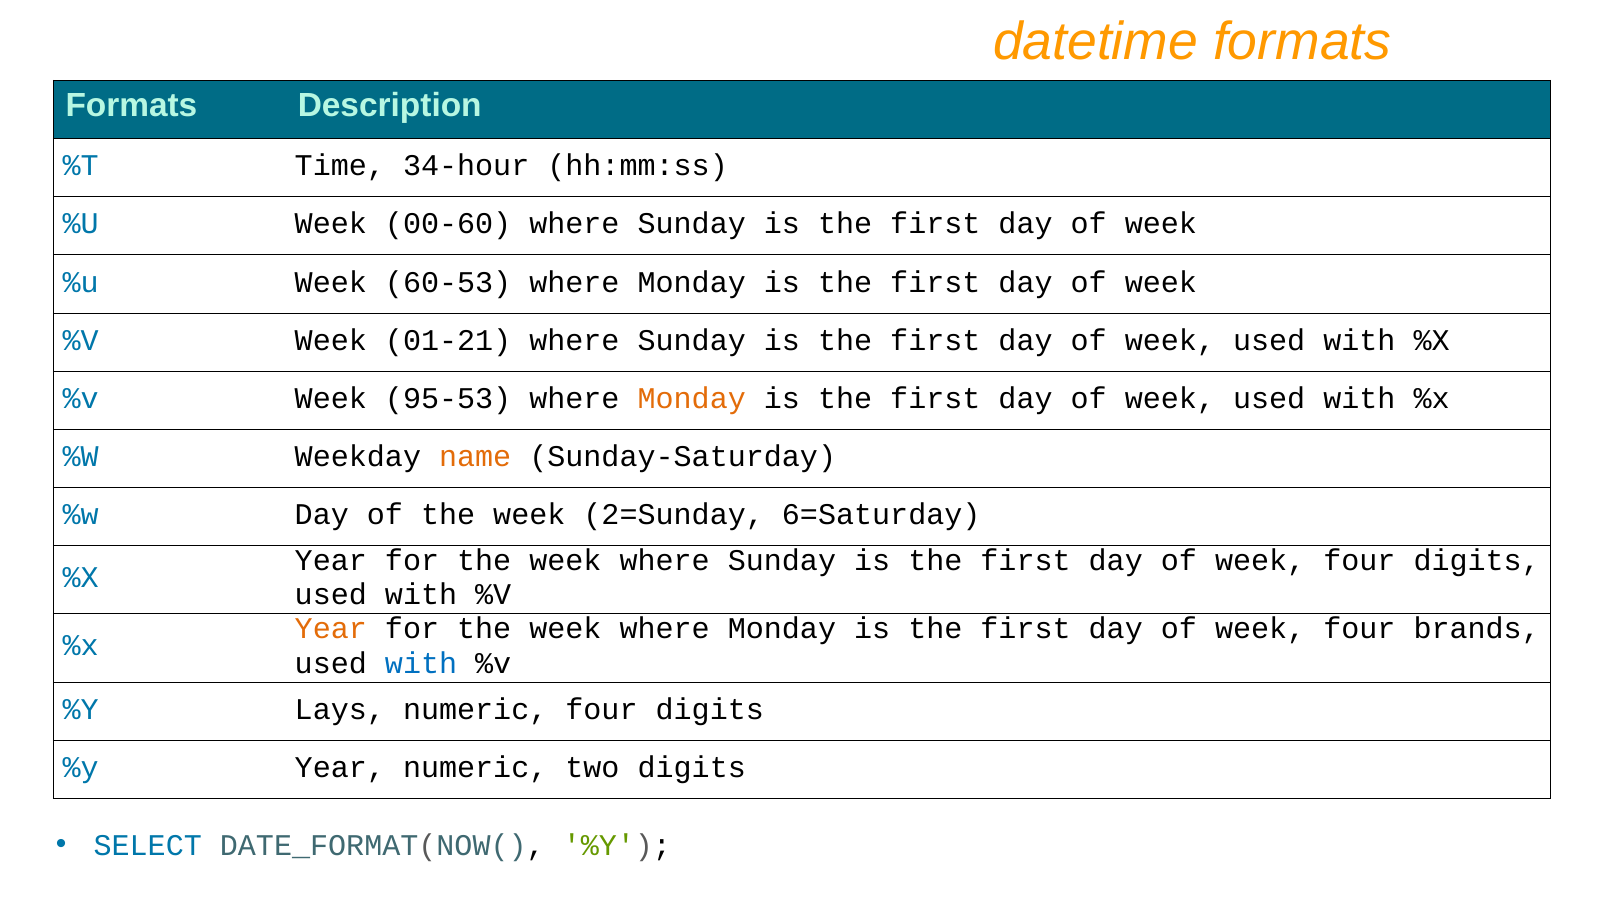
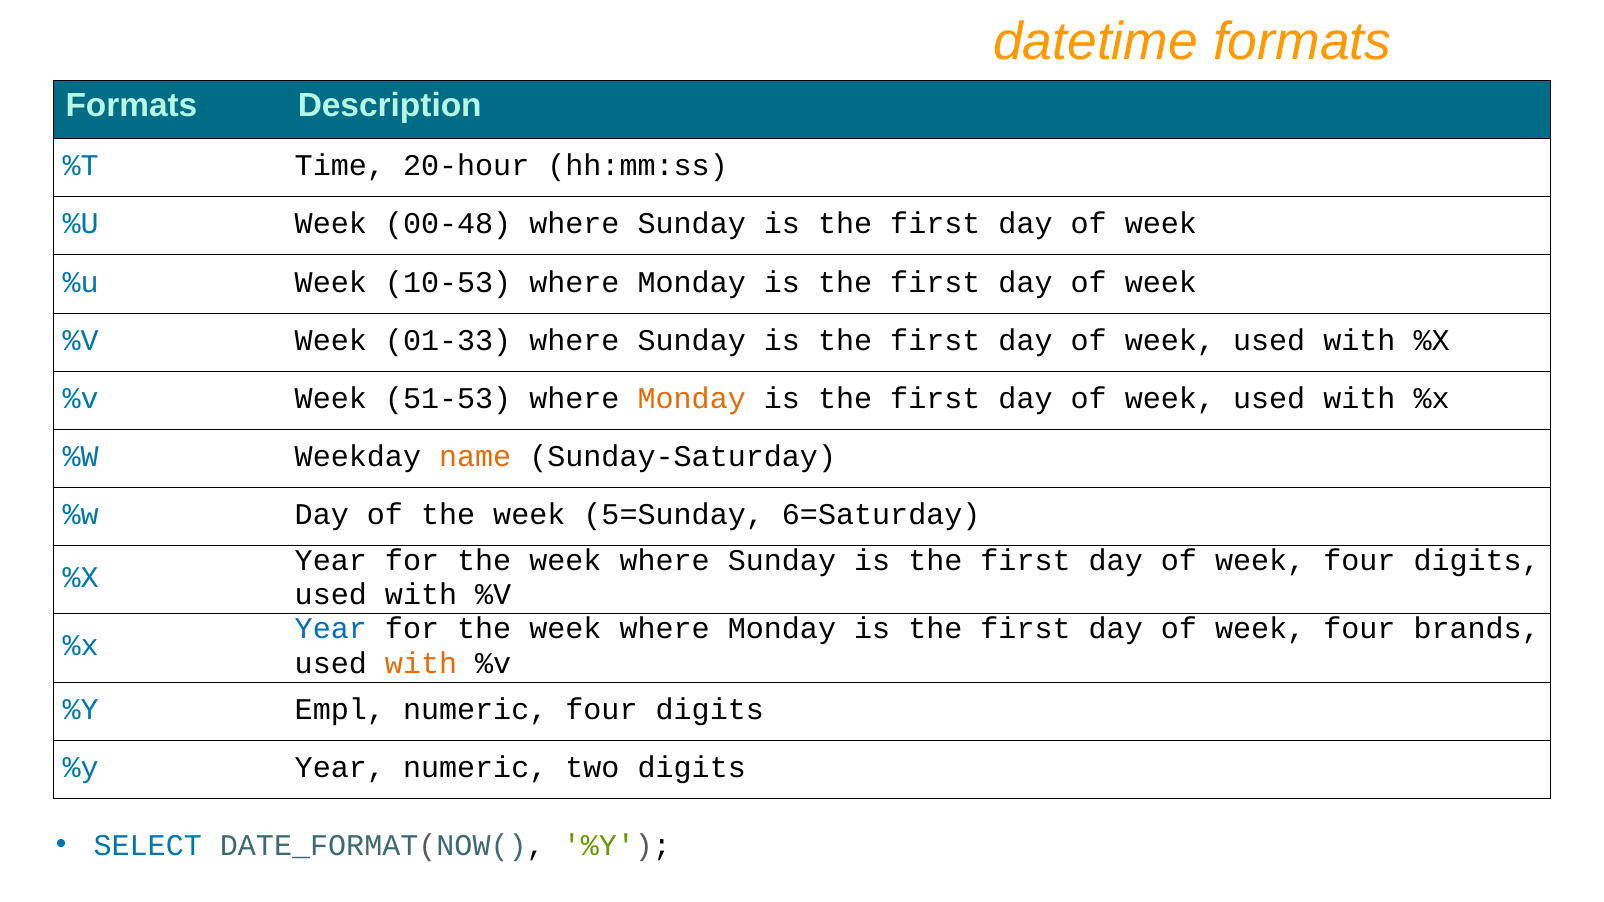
34-hour: 34-hour -> 20-hour (466, 166)
00-60: 00-60 -> 00-48 (448, 224)
60-53: 60-53 -> 10-53 (448, 282)
01-21: 01-21 -> 01-33 (448, 340)
95-53: 95-53 -> 51-53 (448, 398)
2=Sunday: 2=Sunday -> 5=Sunday (674, 515)
Year colour: orange -> blue (331, 629)
with colour: blue -> orange (421, 663)
Lays: Lays -> Empl (340, 709)
